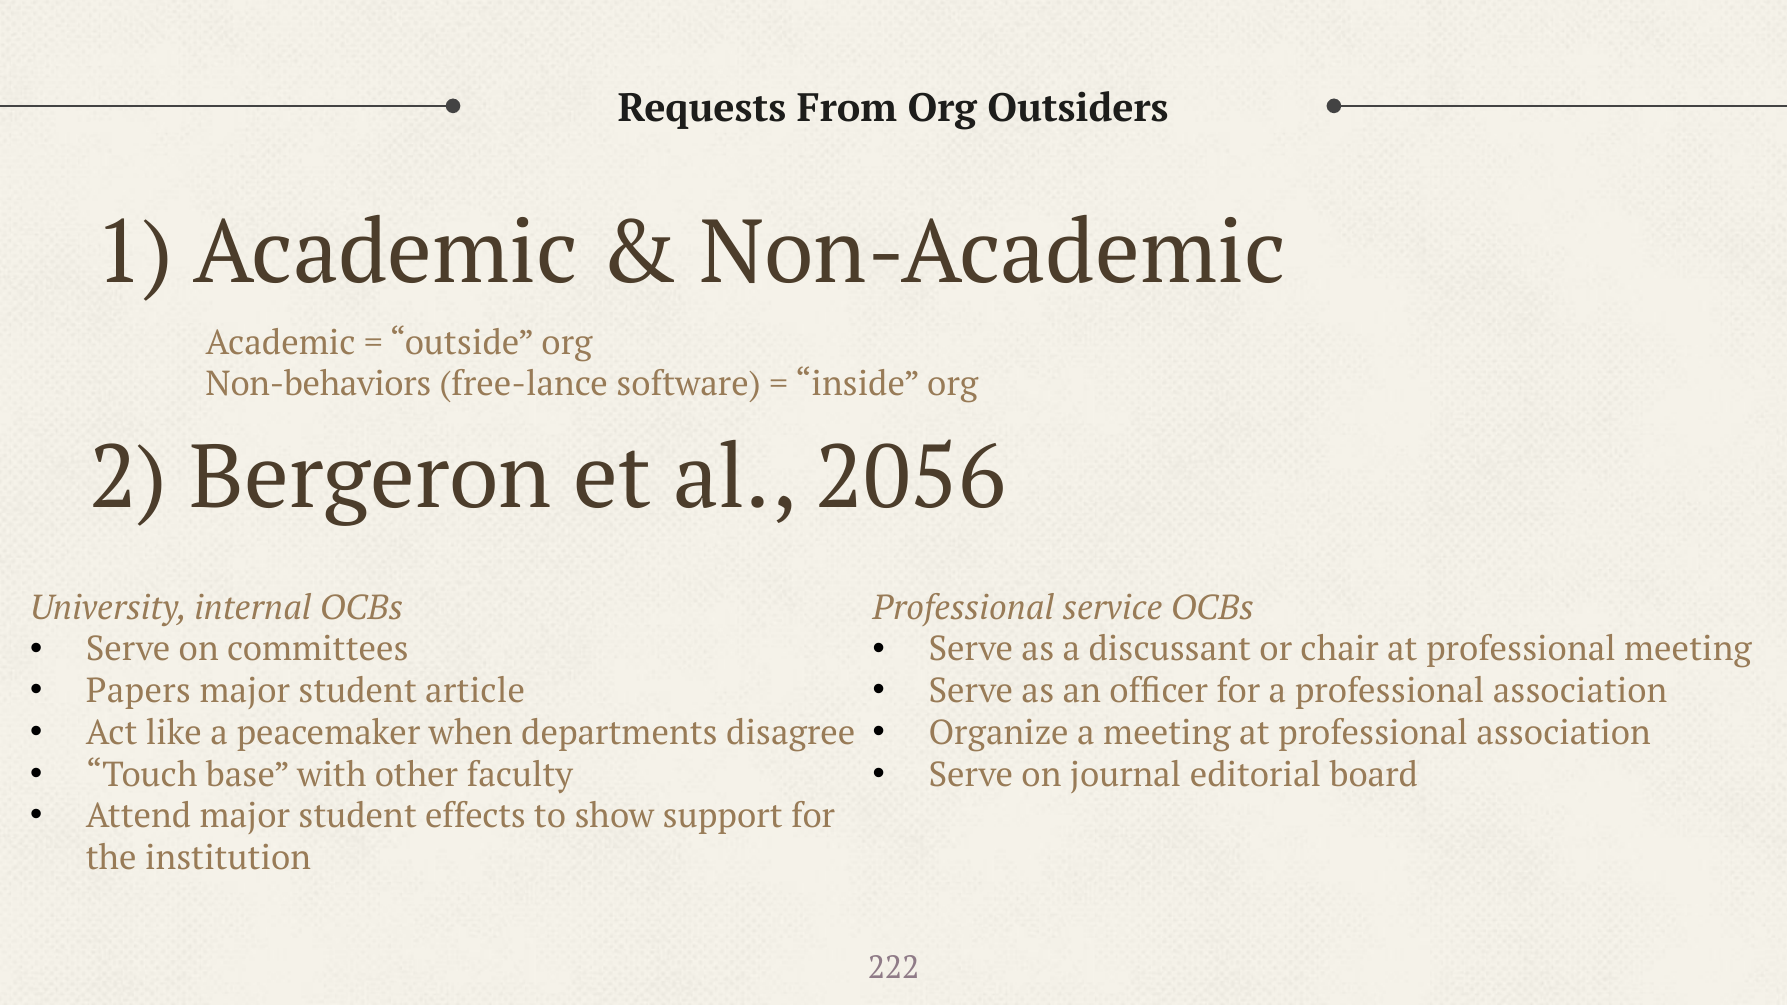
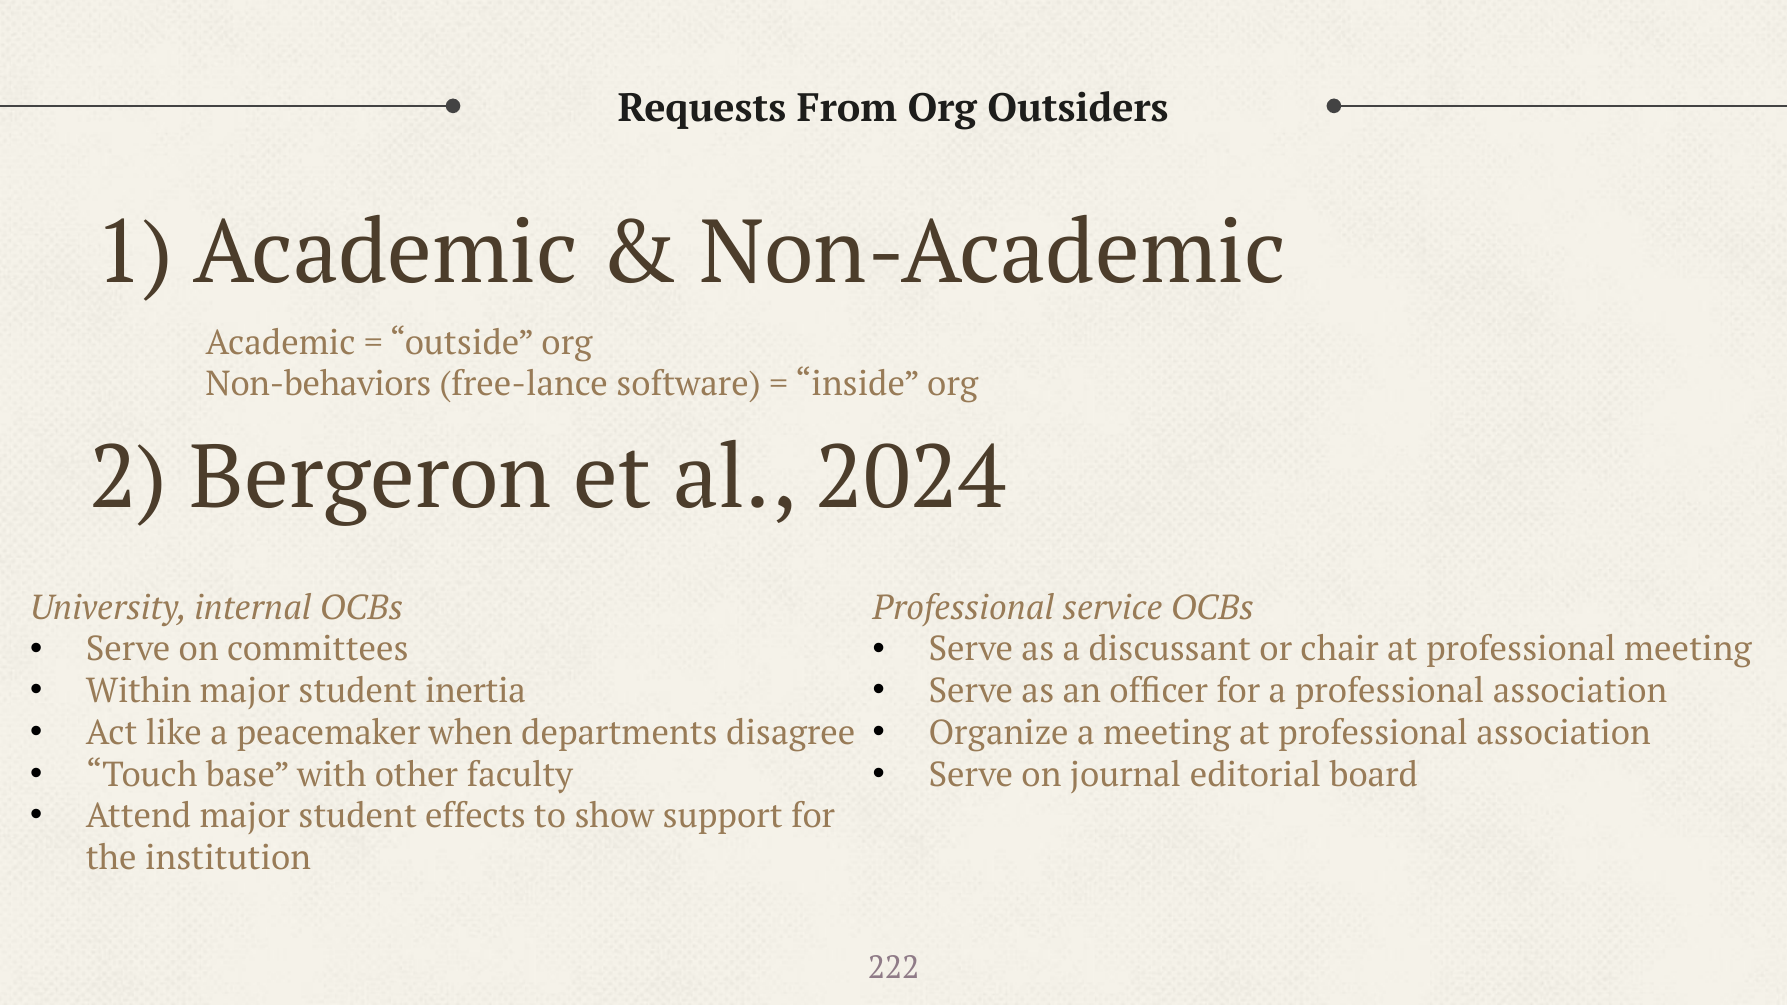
2056: 2056 -> 2024 (911, 478)
Papers: Papers -> Within (139, 691)
article: article -> inertia (475, 691)
